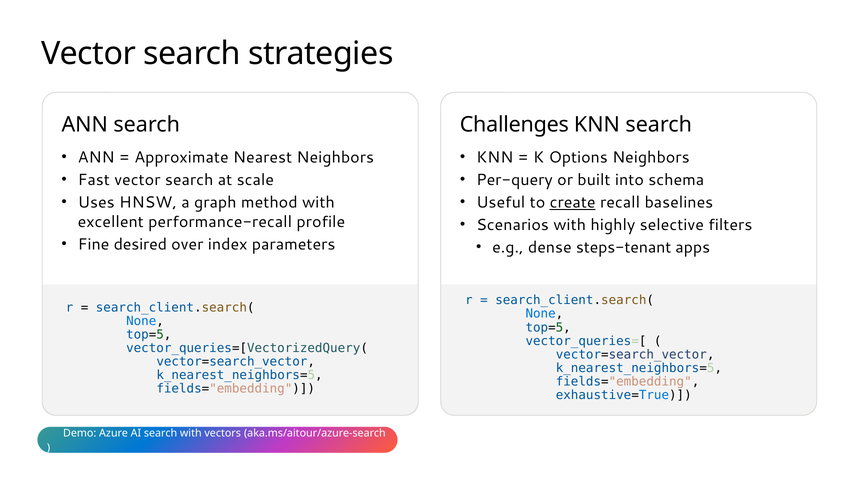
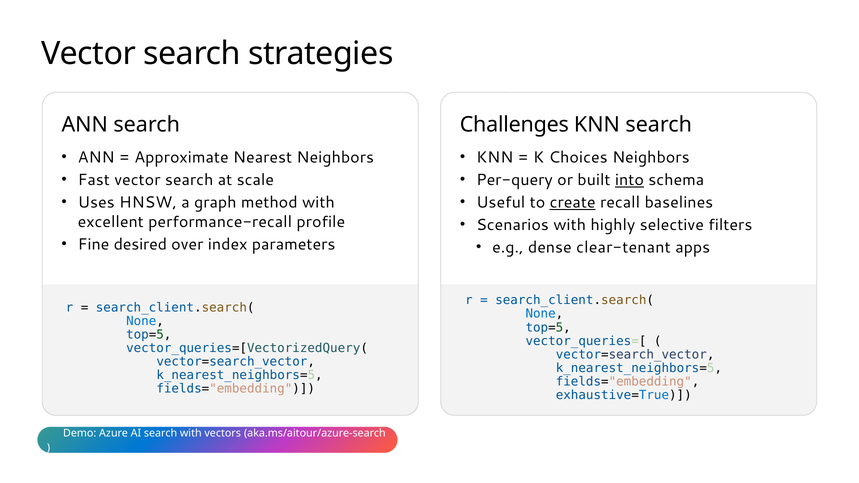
Options: Options -> Choices (578, 157)
into underline: none -> present (629, 180)
steps-tenant: steps-tenant -> clear-tenant (623, 248)
